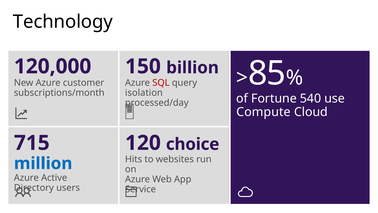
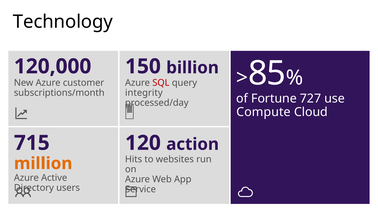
isolation: isolation -> integrity (144, 93)
540: 540 -> 727 (311, 98)
choice: choice -> action (193, 144)
million colour: blue -> orange (43, 163)
